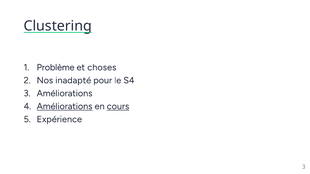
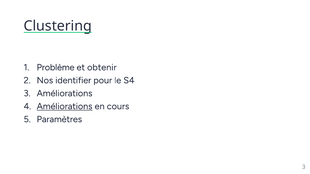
choses: choses -> obtenir (102, 68)
inadapté: inadapté -> identifier (73, 81)
cours underline: present -> none (118, 107)
Expérience: Expérience -> Paramètres (59, 119)
